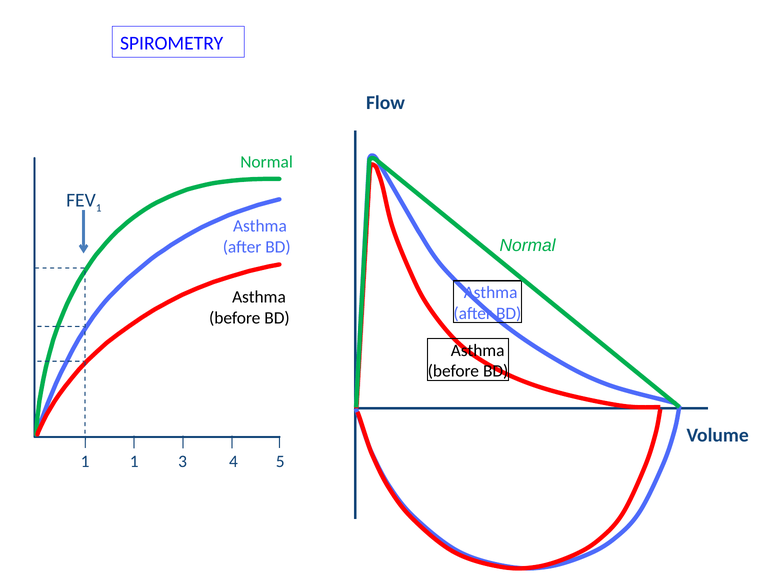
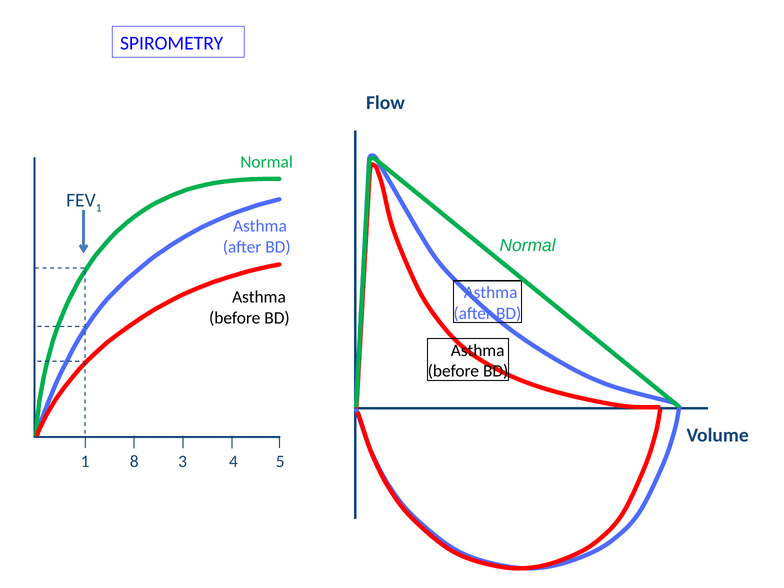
1: 1 -> 8 (134, 462)
